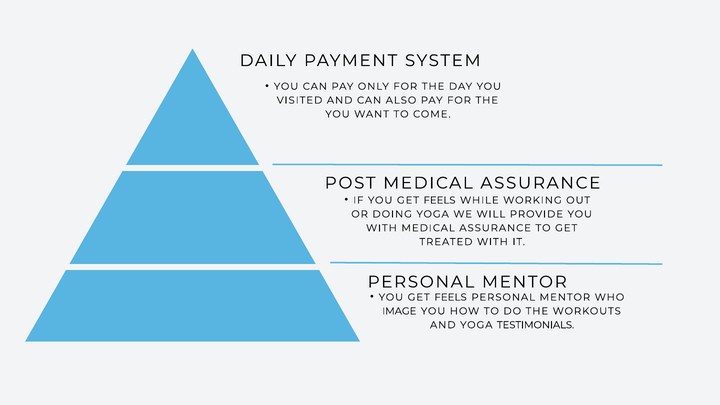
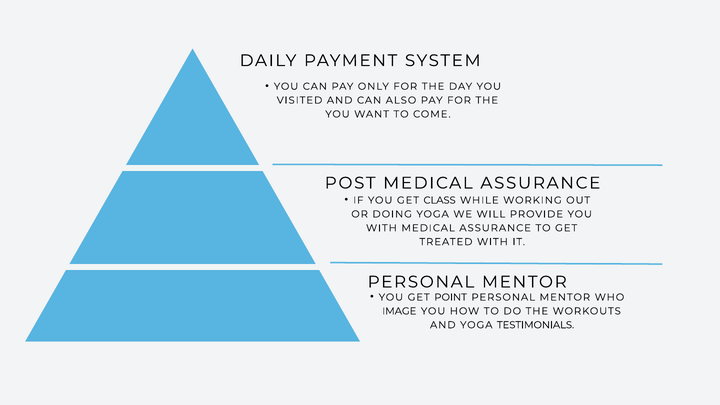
IF YOU GET FEELS: FEELS -> CLASS (440, 200)
FEELS: FEELS -> POINT (451, 297)
